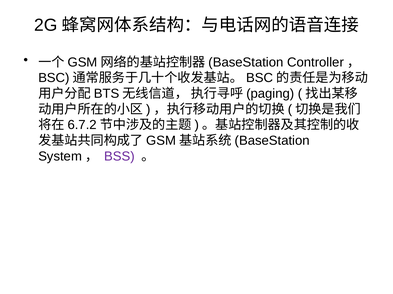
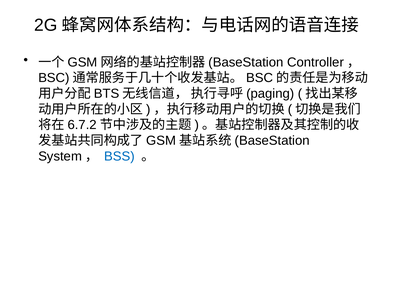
BSS colour: purple -> blue (119, 157)
